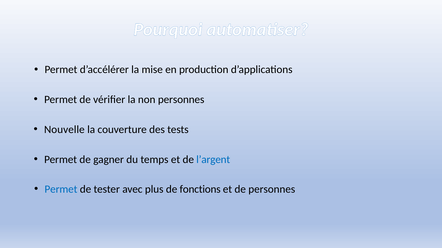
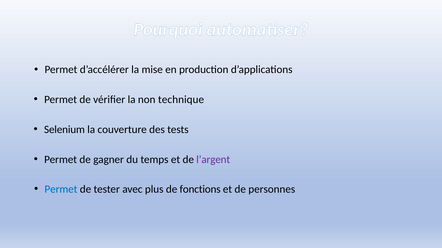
non personnes: personnes -> technique (181, 100)
Nouvelle: Nouvelle -> Selenium (64, 130)
l’argent colour: blue -> purple (213, 160)
